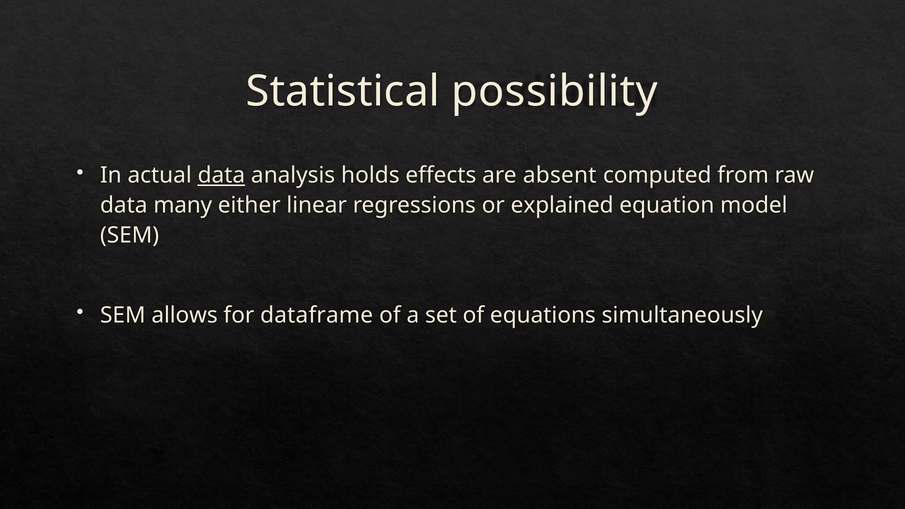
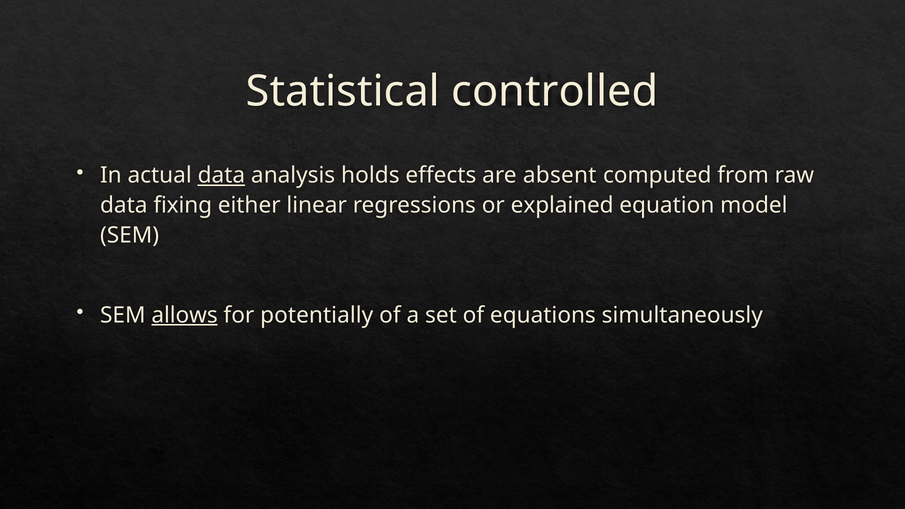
possibility: possibility -> controlled (555, 92)
many: many -> fixing (183, 205)
allows underline: none -> present (185, 315)
dataframe: dataframe -> potentially (317, 315)
